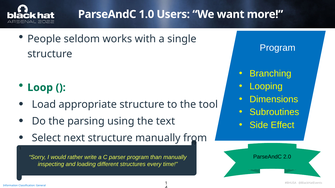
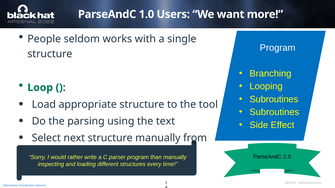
Dimensions: Dimensions -> Subroutines (274, 99)
